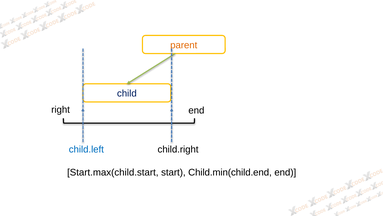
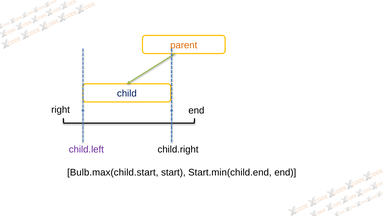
child.left colour: blue -> purple (86, 149)
Start.max(child.start: Start.max(child.start -> Bulb.max(child.start (113, 172)
Child.min(child.end: Child.min(child.end -> Start.min(child.end (230, 172)
